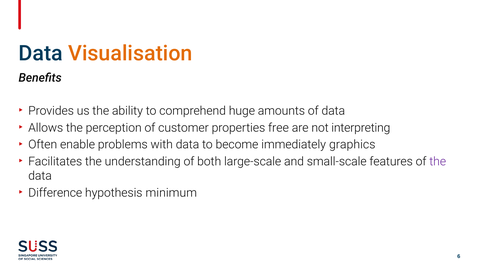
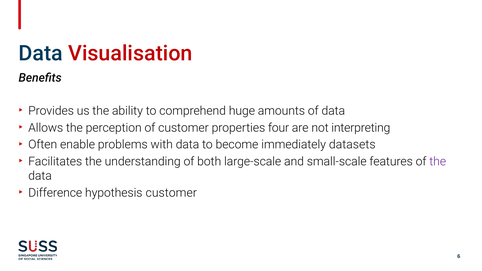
Visualisation colour: orange -> red (130, 54)
free: free -> four (279, 128)
graphics: graphics -> datasets (352, 145)
hypothesis minimum: minimum -> customer (171, 193)
